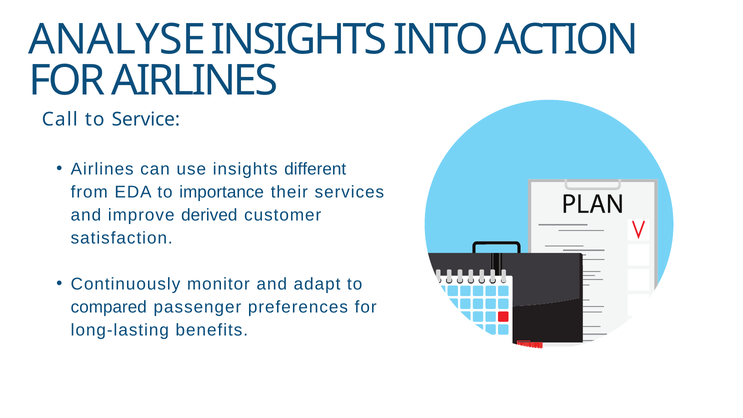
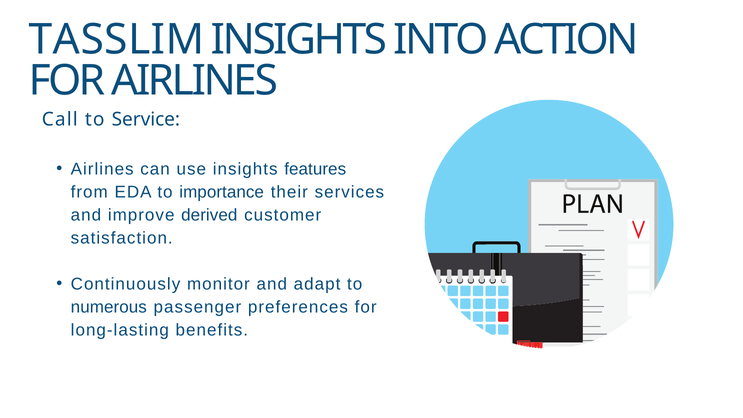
ANALYSE: ANALYSE -> TASSLIM (117, 40)
different: different -> features (315, 169)
compared: compared -> numerous (109, 307)
